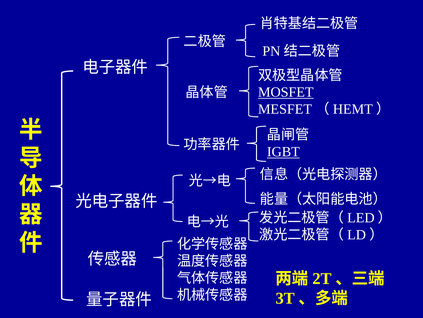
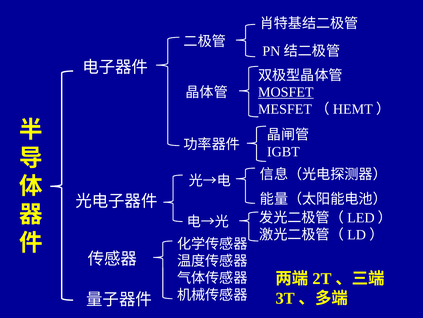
IGBT underline: present -> none (283, 152)
